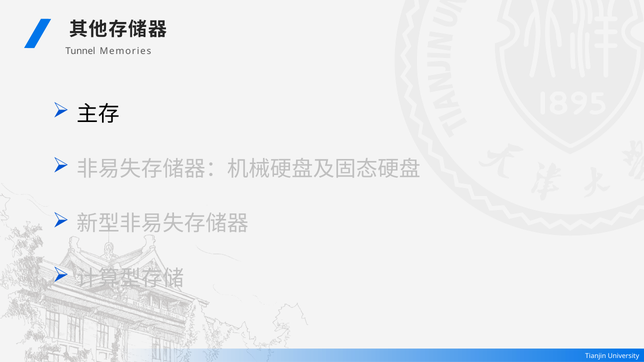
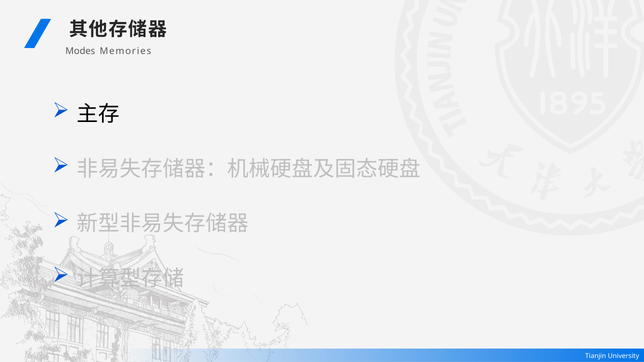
Tunnel: Tunnel -> Modes (80, 51)
